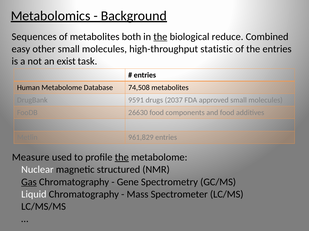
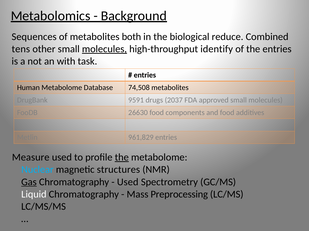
the underline: present -> none (160, 37)
easy: easy -> tens (21, 49)
molecules underline: none -> present (104, 49)
statistic: statistic -> identify (217, 49)
exist: exist -> with (66, 61)
Nuclear colour: white -> light blue (37, 170)
structured: structured -> structures (118, 170)
Gene: Gene -> Used (128, 182)
Spectrometer: Spectrometer -> Preprocessing (179, 195)
